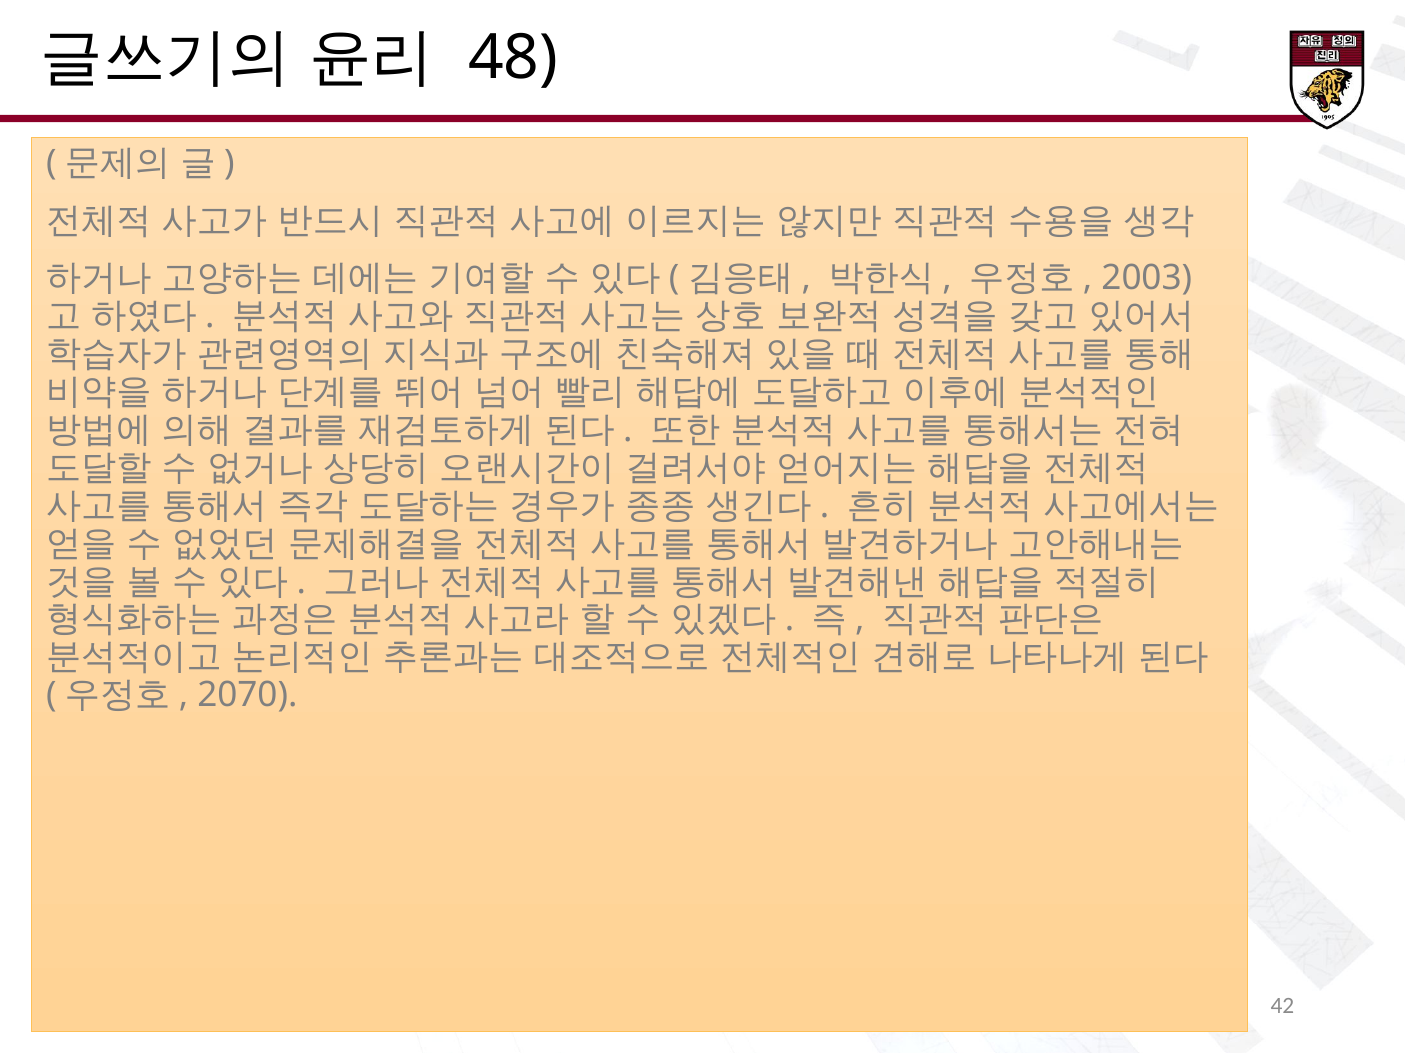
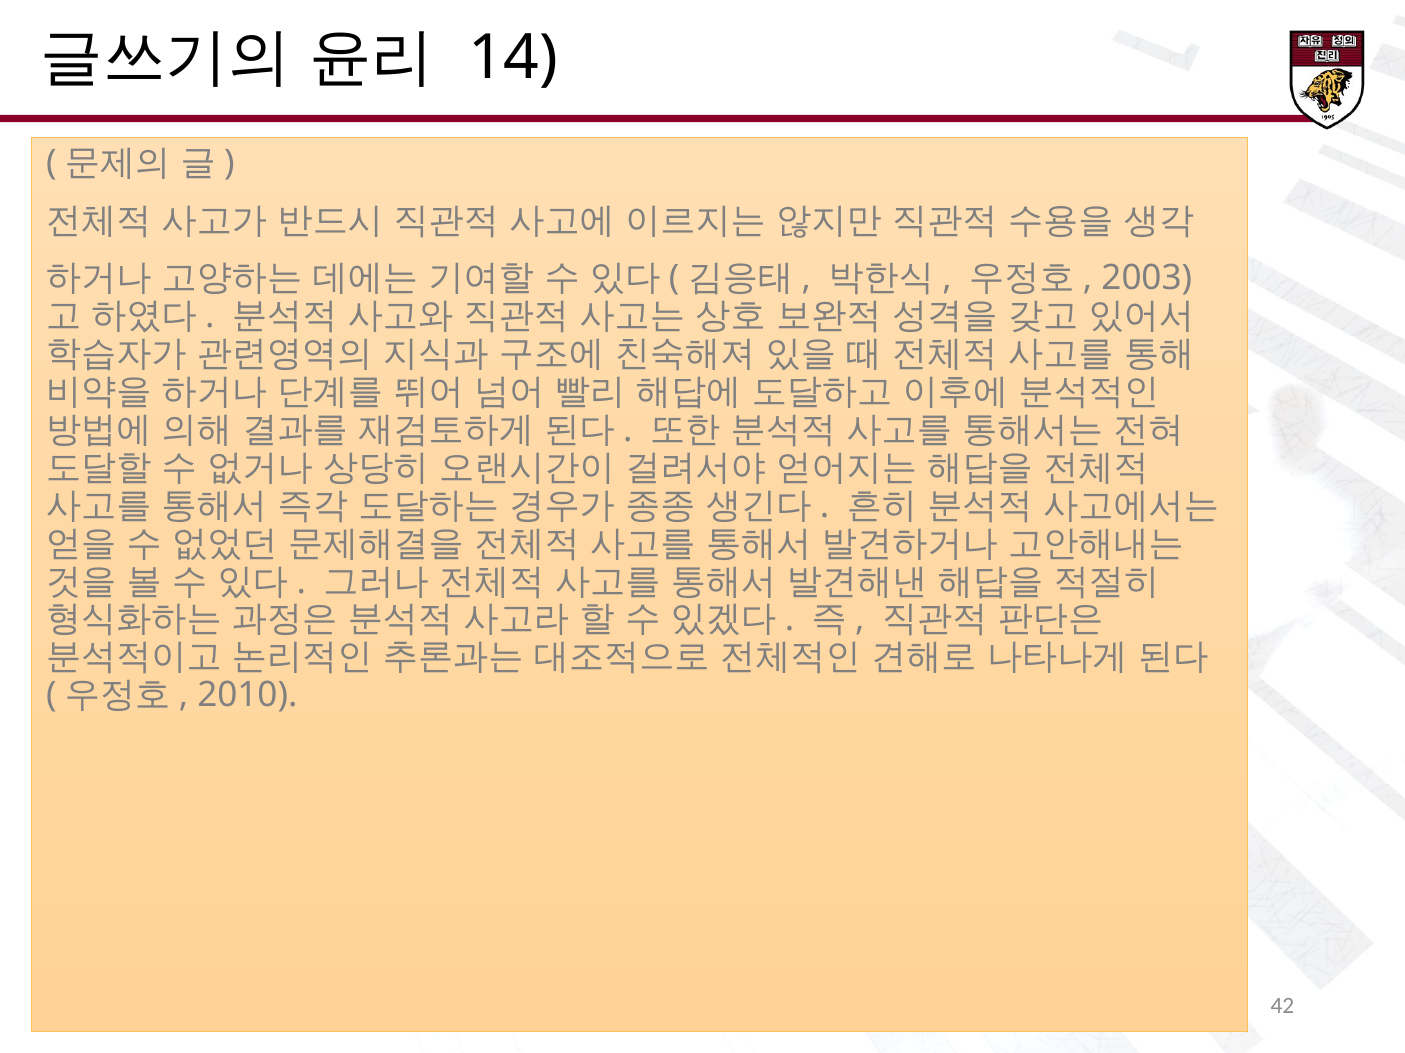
48: 48 -> 14 (513, 58)
2070: 2070 -> 2010 (247, 696)
